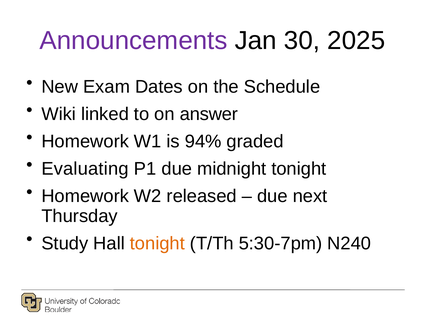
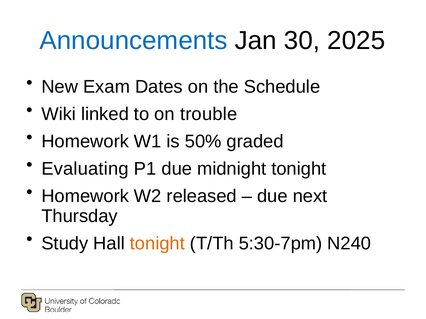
Announcements colour: purple -> blue (133, 41)
answer: answer -> trouble (209, 114)
94%: 94% -> 50% (203, 142)
